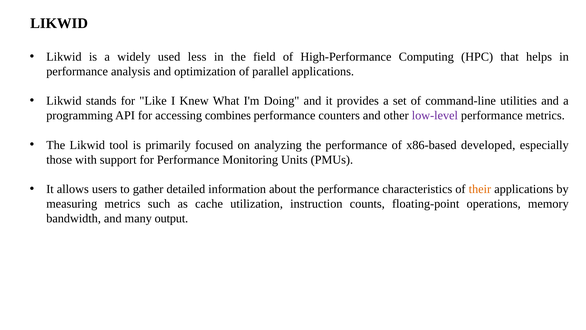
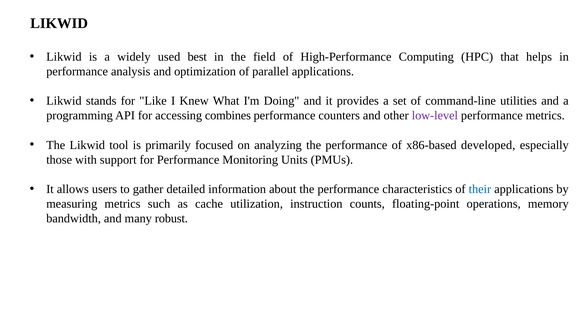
less: less -> best (197, 57)
their colour: orange -> blue (480, 189)
output: output -> robust (171, 218)
